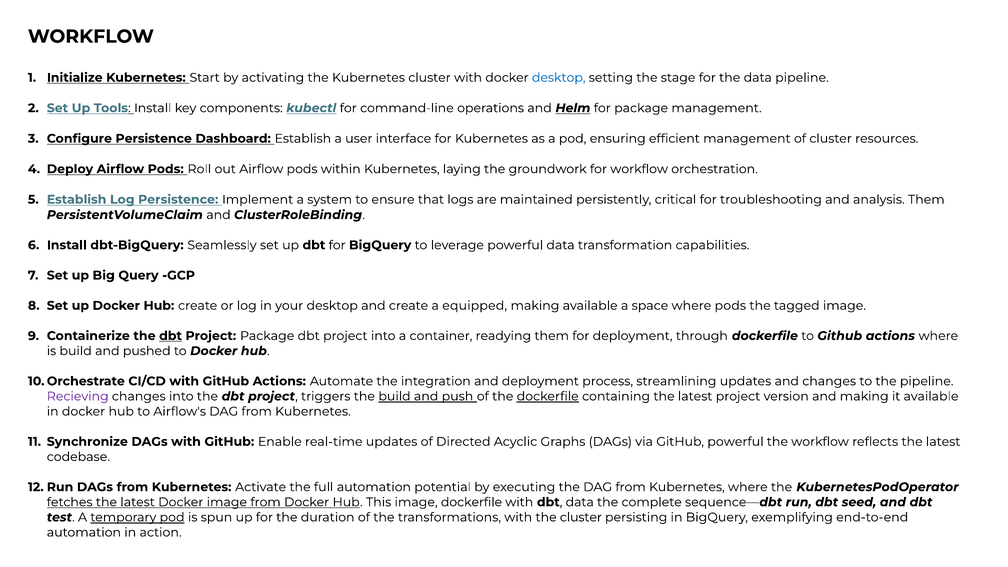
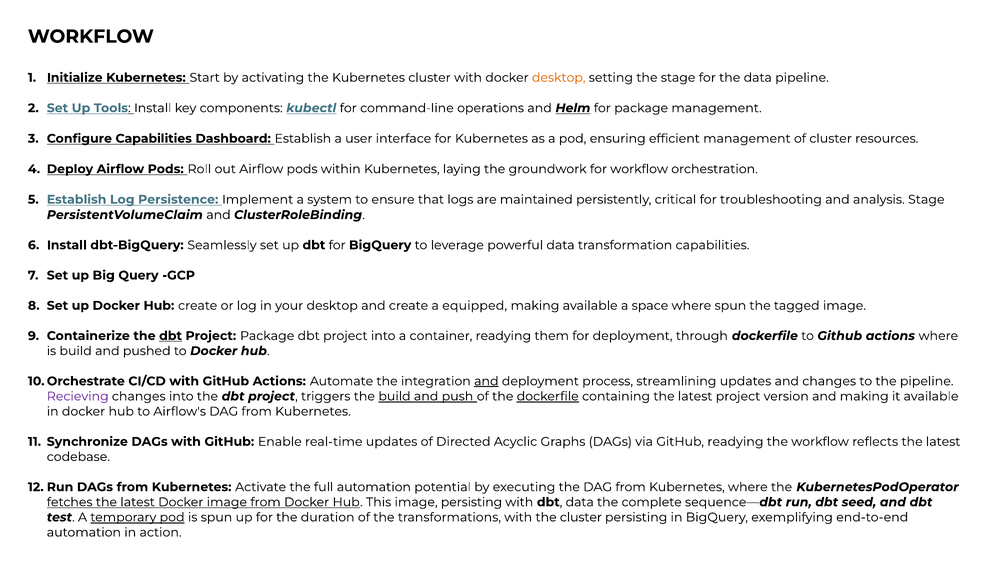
desktop colour: blue -> orange (559, 78)
Configure Persistence: Persistence -> Capabilities (154, 139)
analysis Them: Them -> Stage (926, 200)
where pods: pods -> spun (730, 306)
and underline: none -> present (486, 381)
GitHub powerful: powerful -> readying (735, 442)
image dockerfile: dockerfile -> persisting (471, 502)
